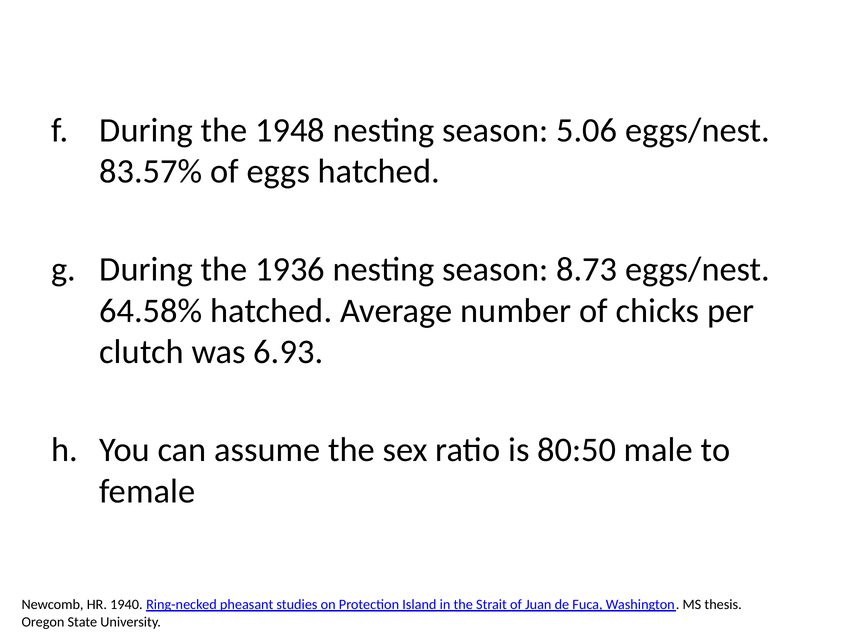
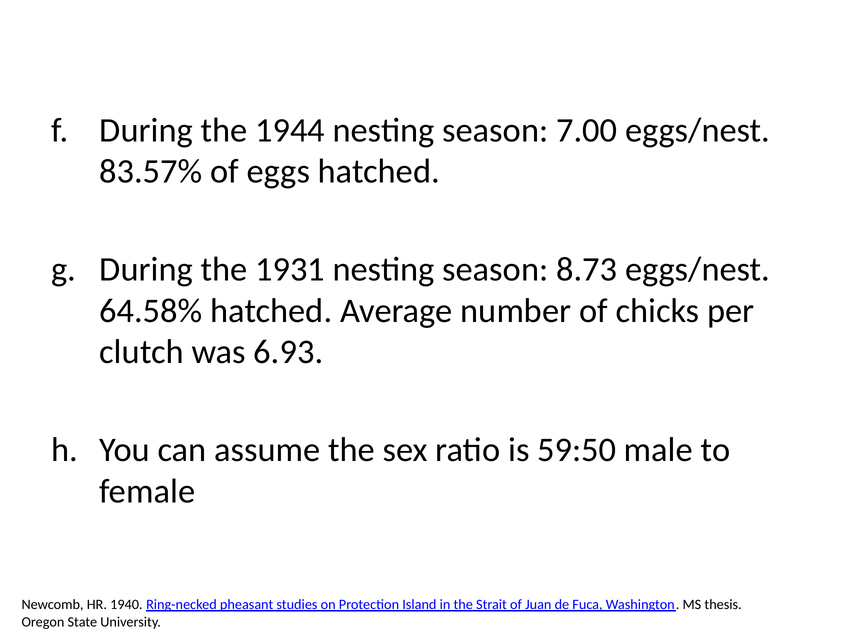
1948: 1948 -> 1944 (290, 130)
5.06: 5.06 -> 7.00 (587, 130)
1936: 1936 -> 1931 (290, 269)
80:50: 80:50 -> 59:50 (577, 450)
